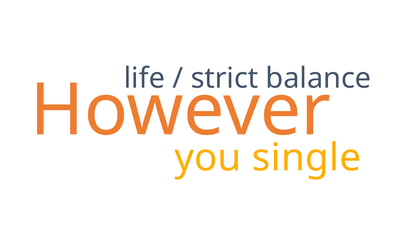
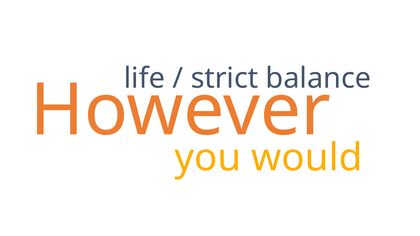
single: single -> would (307, 158)
